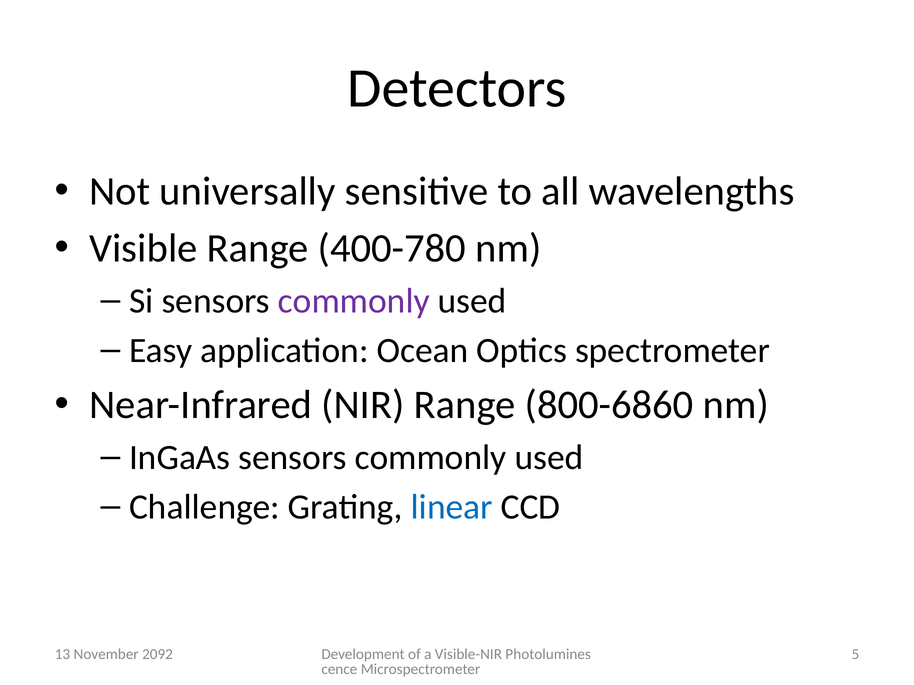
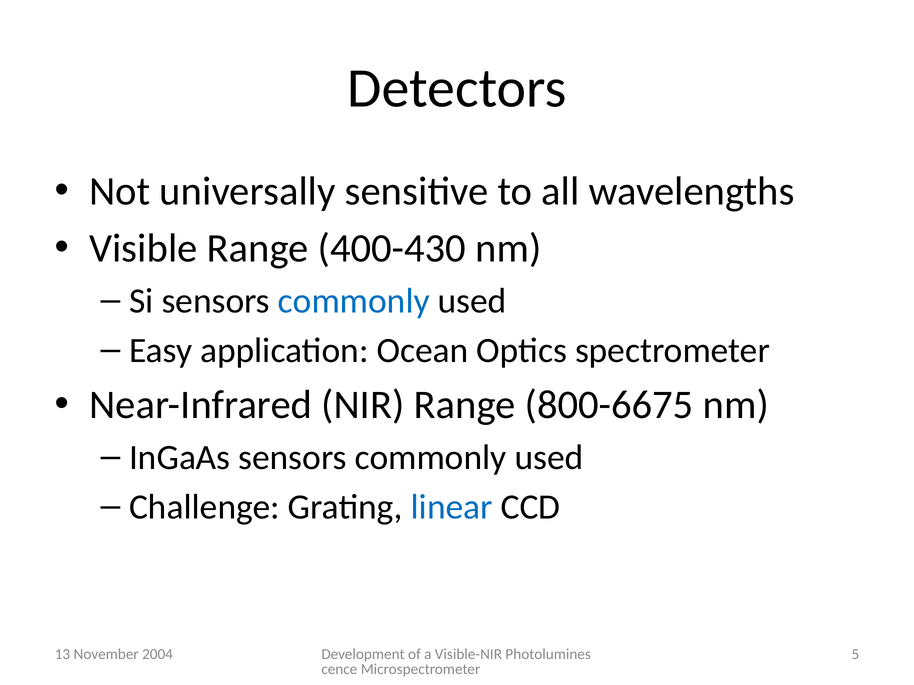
400-780: 400-780 -> 400-430 (392, 249)
commonly colour: purple -> blue (354, 301)
800-6860: 800-6860 -> 800-6675 (609, 405)
2092: 2092 -> 2004 (158, 655)
